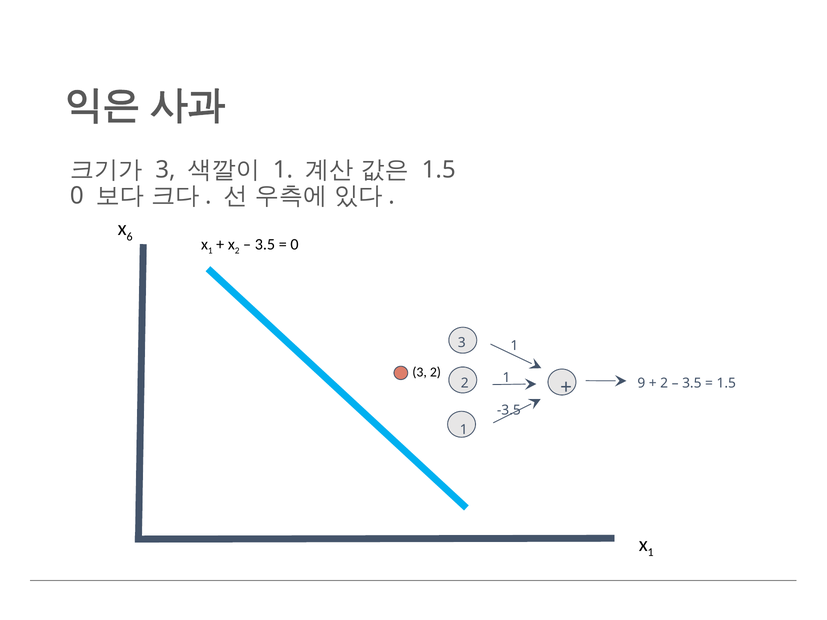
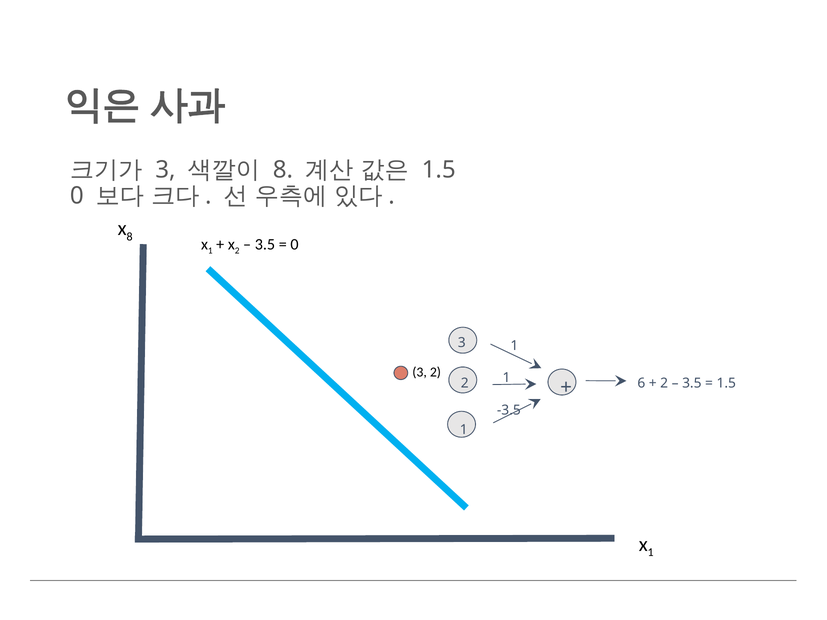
1: 1 -> 8 (283, 170)
6: 6 -> 8 (130, 237)
9: 9 -> 6 (641, 383)
